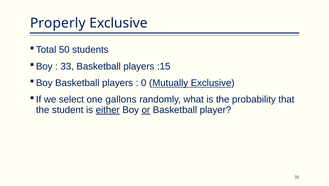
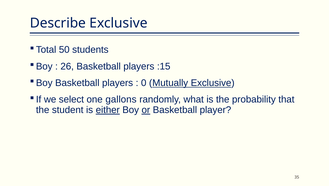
Properly: Properly -> Describe (58, 23)
33: 33 -> 26 (67, 66)
